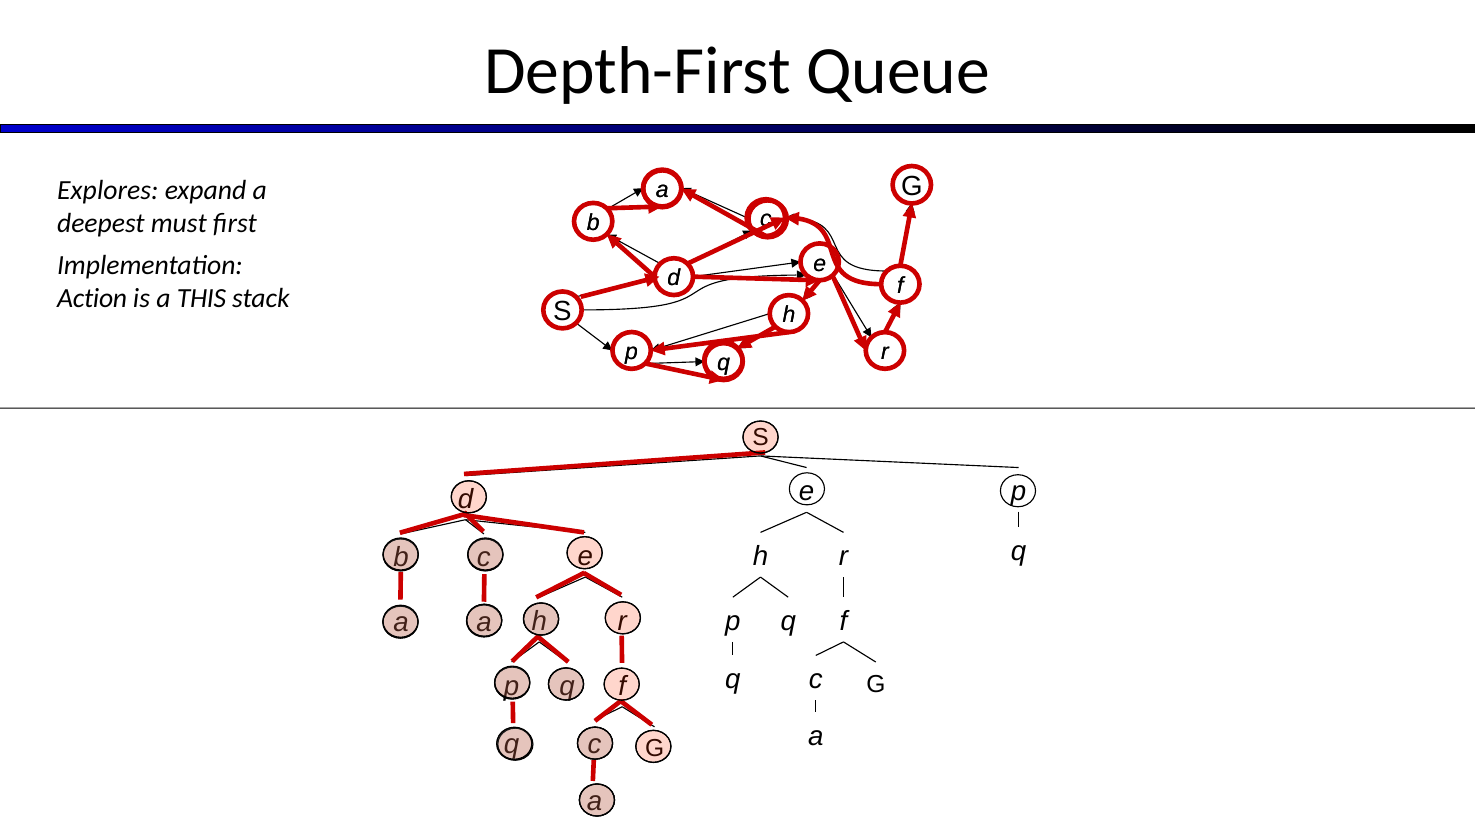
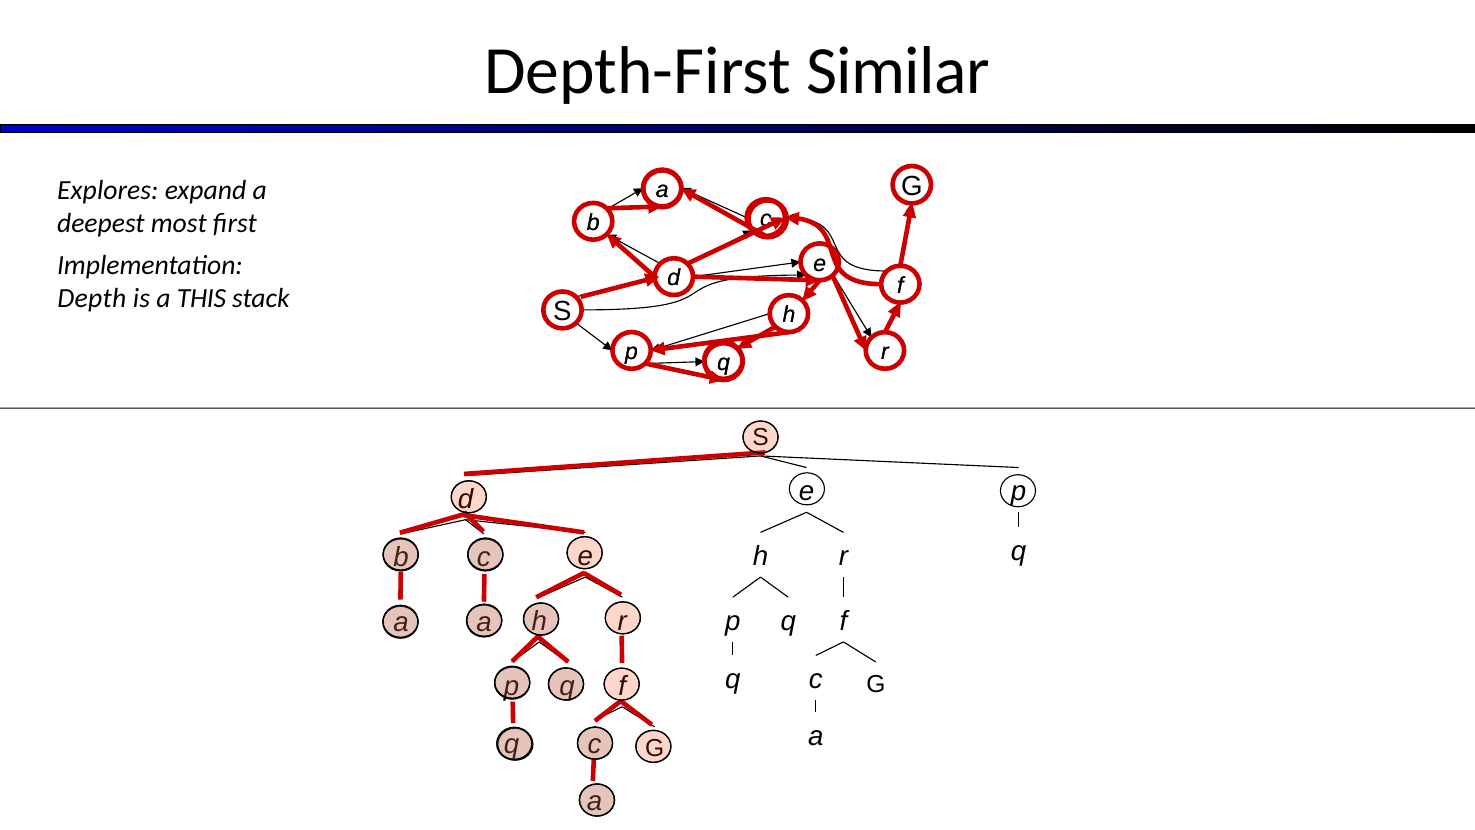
Queue: Queue -> Similar (898, 71)
must: must -> most (179, 223)
Action: Action -> Depth (92, 299)
